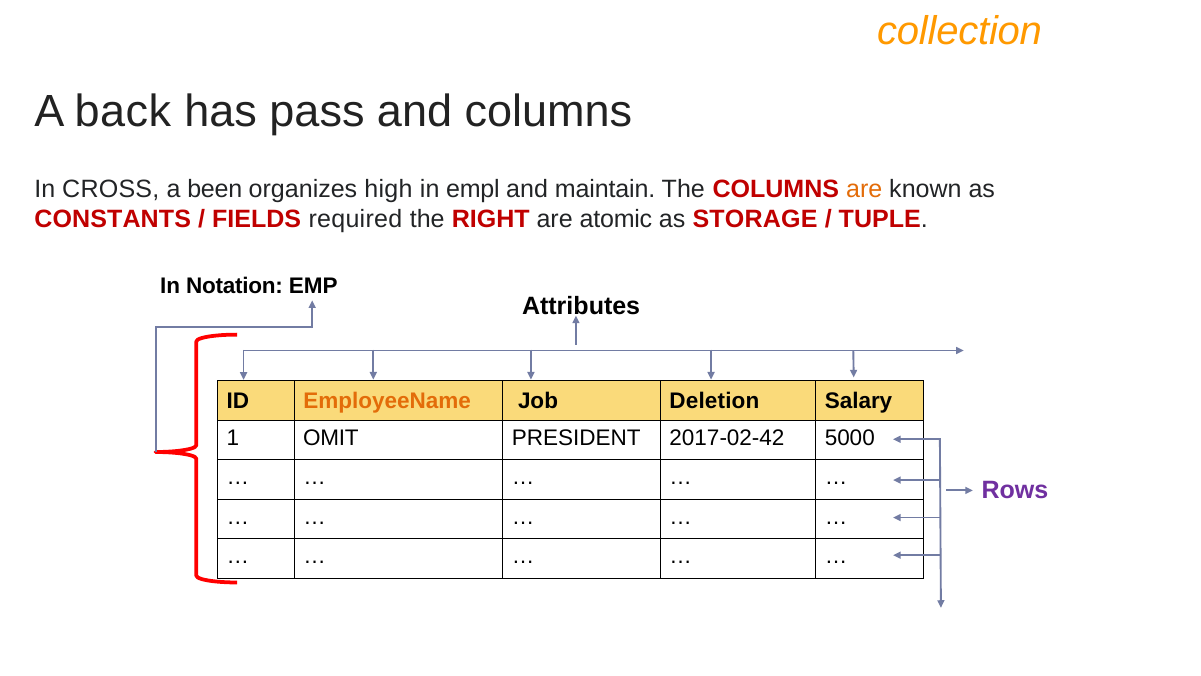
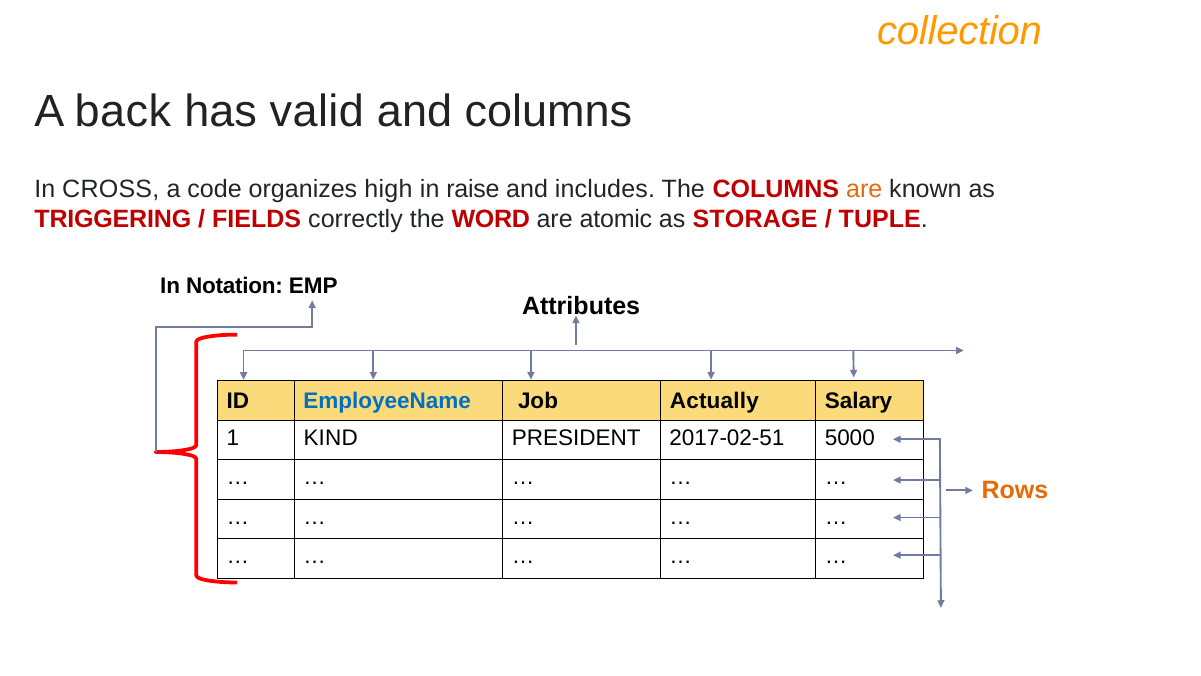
pass: pass -> valid (317, 111)
been: been -> code (215, 189)
empl: empl -> raise (473, 189)
maintain: maintain -> includes (605, 189)
CONSTANTS: CONSTANTS -> TRIGGERING (113, 219)
required: required -> correctly (356, 219)
RIGHT: RIGHT -> WORD (491, 219)
EmployeeName colour: orange -> blue (387, 400)
Deletion: Deletion -> Actually (714, 400)
OMIT: OMIT -> KIND (331, 437)
2017-02-42: 2017-02-42 -> 2017-02-51 (727, 437)
Rows colour: purple -> orange (1015, 490)
